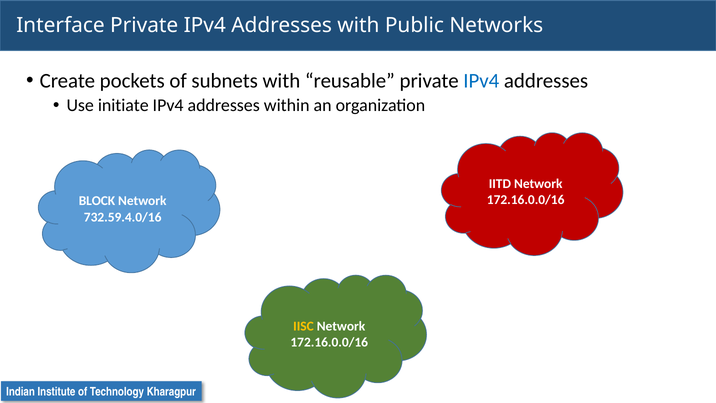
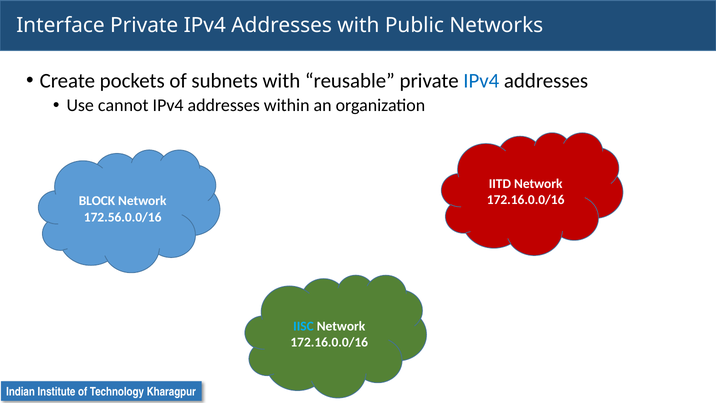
initiate: initiate -> cannot (123, 105)
732.59.4.0/16: 732.59.4.0/16 -> 172.56.0.0/16 (123, 217)
IISC colour: yellow -> light blue (303, 326)
